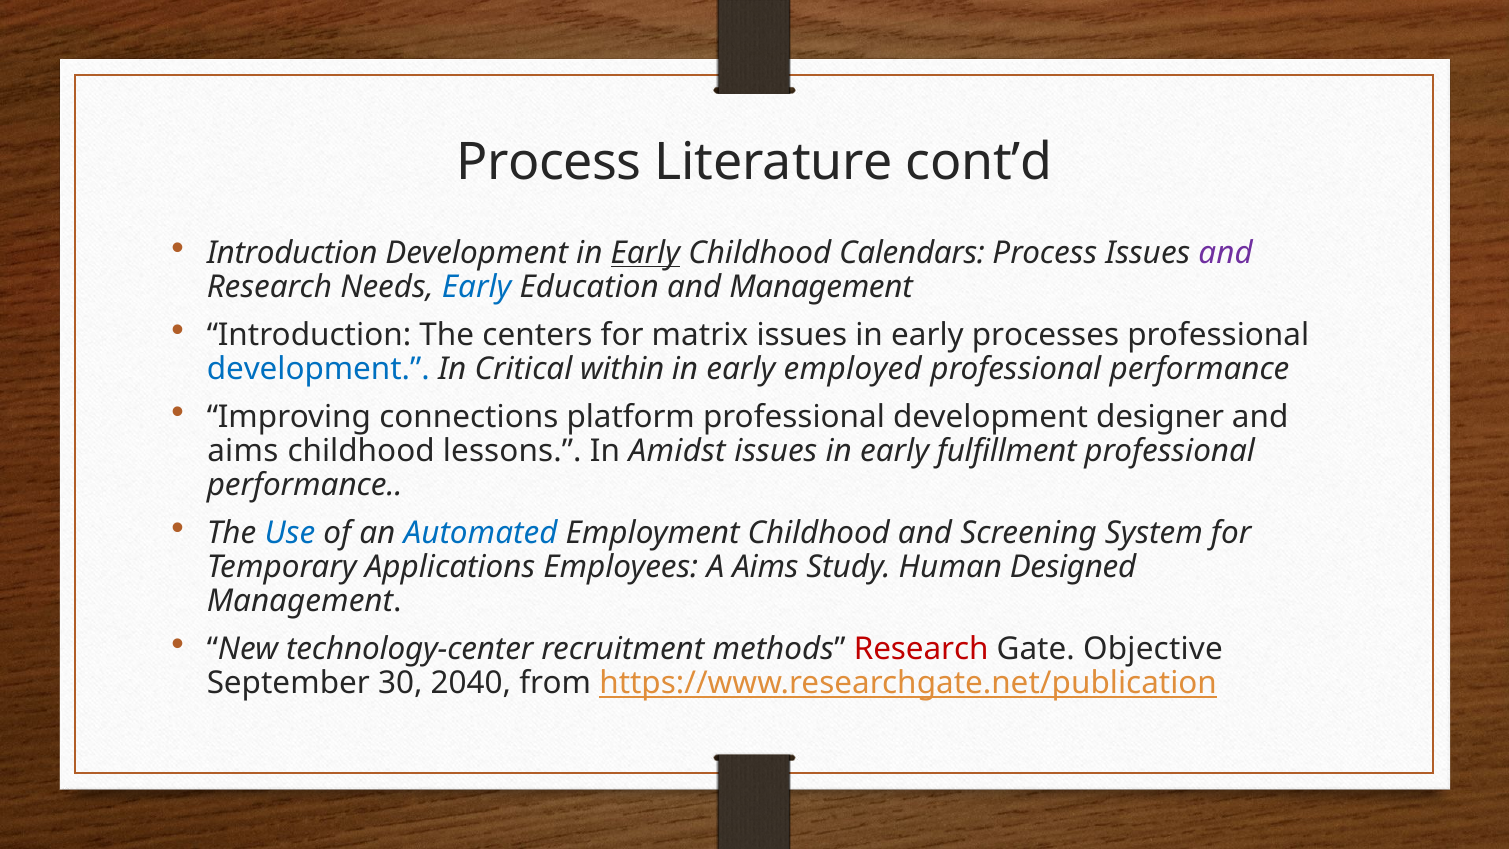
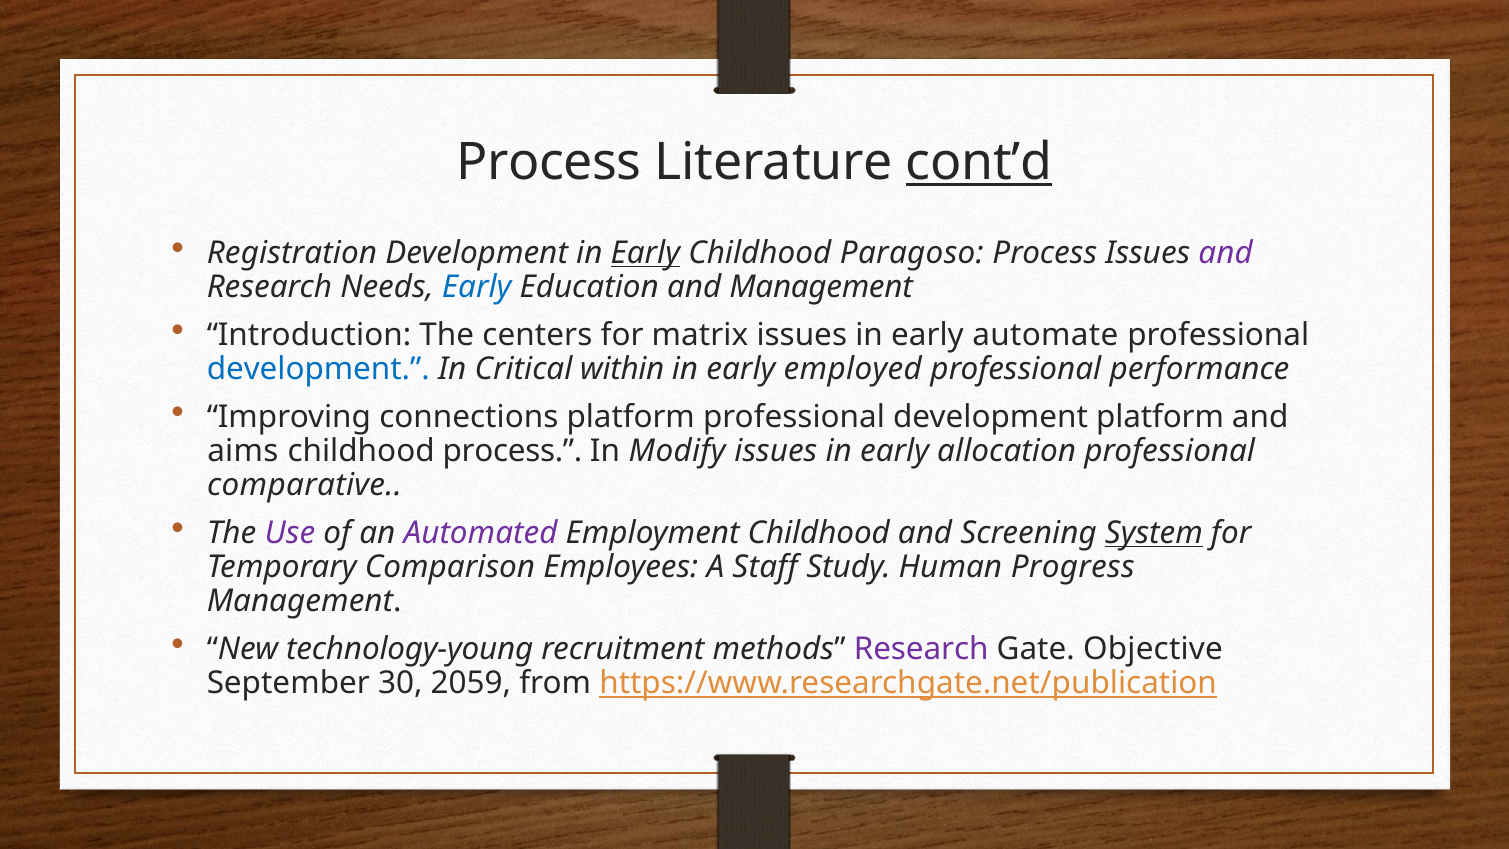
cont’d underline: none -> present (979, 162)
Introduction: Introduction -> Registration (292, 253)
Calendars: Calendars -> Paragoso (912, 253)
processes: processes -> automate (1045, 335)
development designer: designer -> platform (1160, 417)
childhood lessons: lessons -> process (513, 451)
Amidst: Amidst -> Modify (677, 451)
fulfillment: fulfillment -> allocation (1007, 451)
performance: performance -> comparative (305, 485)
Use colour: blue -> purple (290, 533)
Automated colour: blue -> purple (481, 533)
System underline: none -> present (1154, 533)
Applications: Applications -> Comparison (450, 567)
A Aims: Aims -> Staff (765, 567)
Designed: Designed -> Progress (1073, 567)
technology-center: technology-center -> technology-young (410, 649)
Research colour: red -> purple (921, 649)
2040: 2040 -> 2059 (471, 683)
